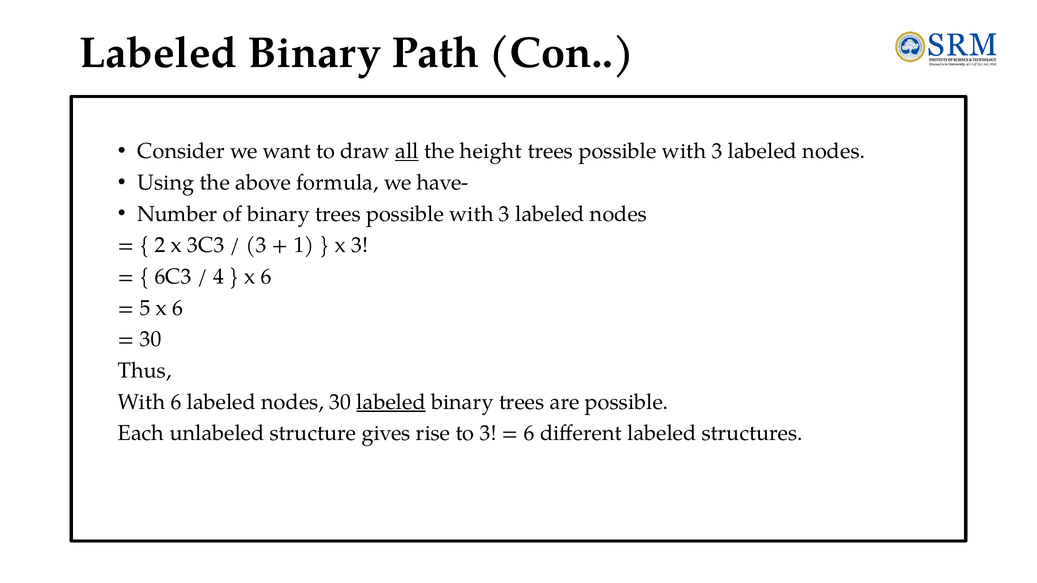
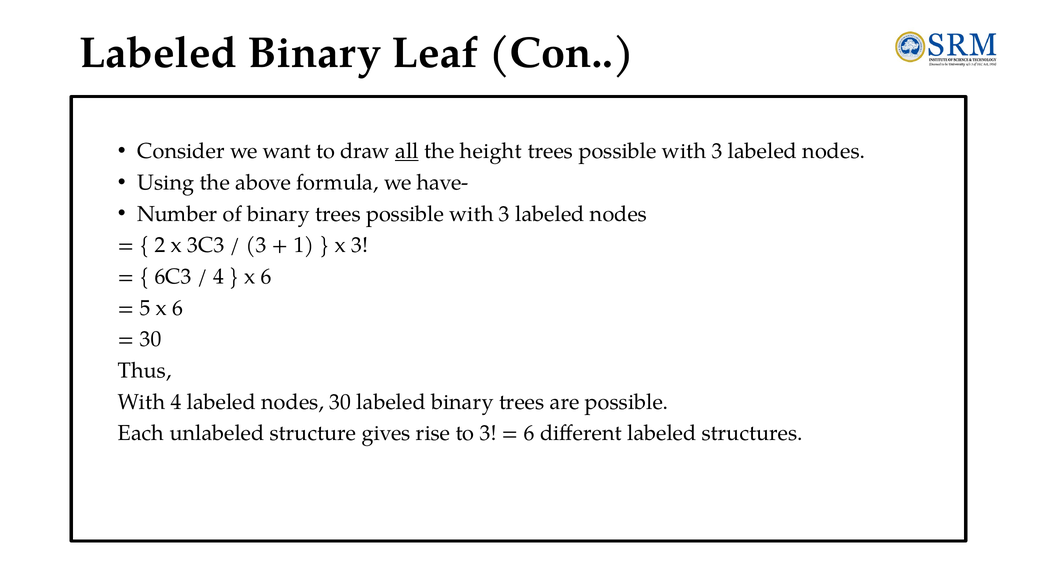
Path: Path -> Leaf (435, 53)
With 6: 6 -> 4 (176, 402)
labeled underline: present -> none (391, 402)
